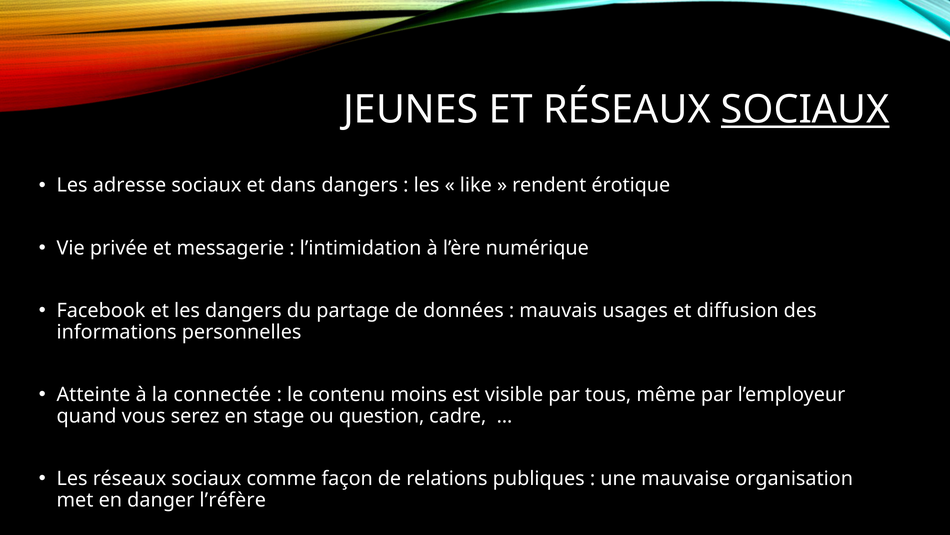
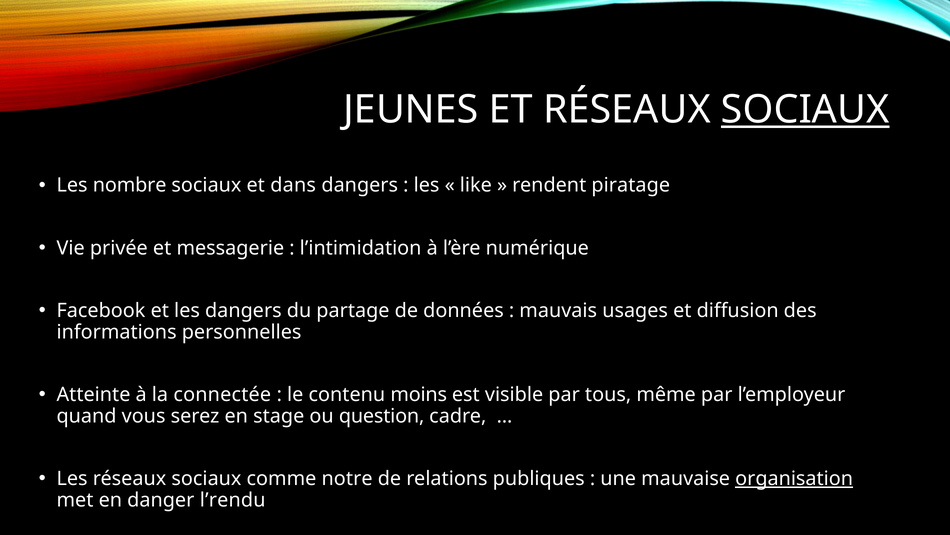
adresse: adresse -> nombre (130, 185)
érotique: érotique -> piratage (631, 185)
façon: façon -> notre (347, 478)
organisation underline: none -> present (794, 478)
l’réfère: l’réfère -> l’rendu (233, 499)
